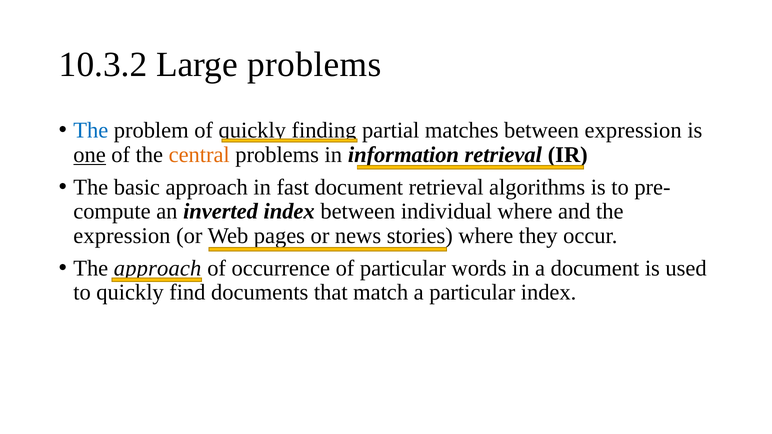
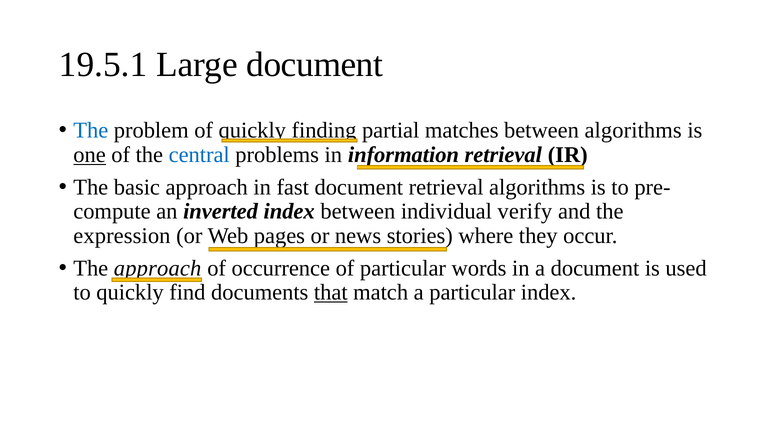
10.3.2: 10.3.2 -> 19.5.1 (103, 65)
Large problems: problems -> document (315, 65)
between expression: expression -> algorithms (633, 131)
central colour: orange -> blue (199, 155)
individual where: where -> verify (525, 212)
that underline: none -> present (331, 293)
